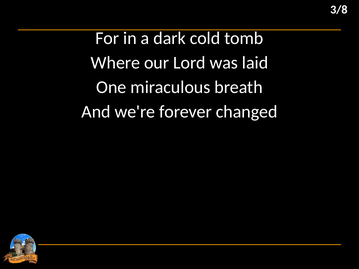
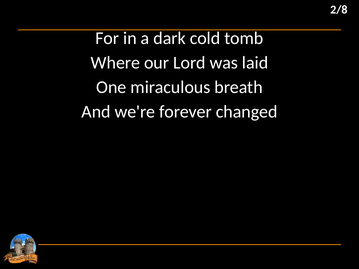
3/8: 3/8 -> 2/8 (339, 10)
